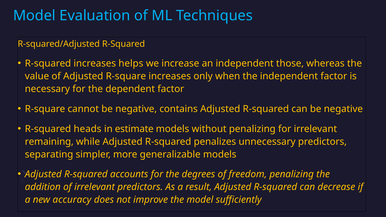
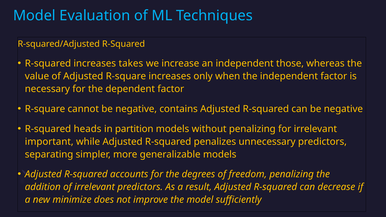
helps: helps -> takes (131, 64)
estimate: estimate -> partition (134, 129)
remaining: remaining -> important (49, 142)
accuracy: accuracy -> minimize (72, 200)
